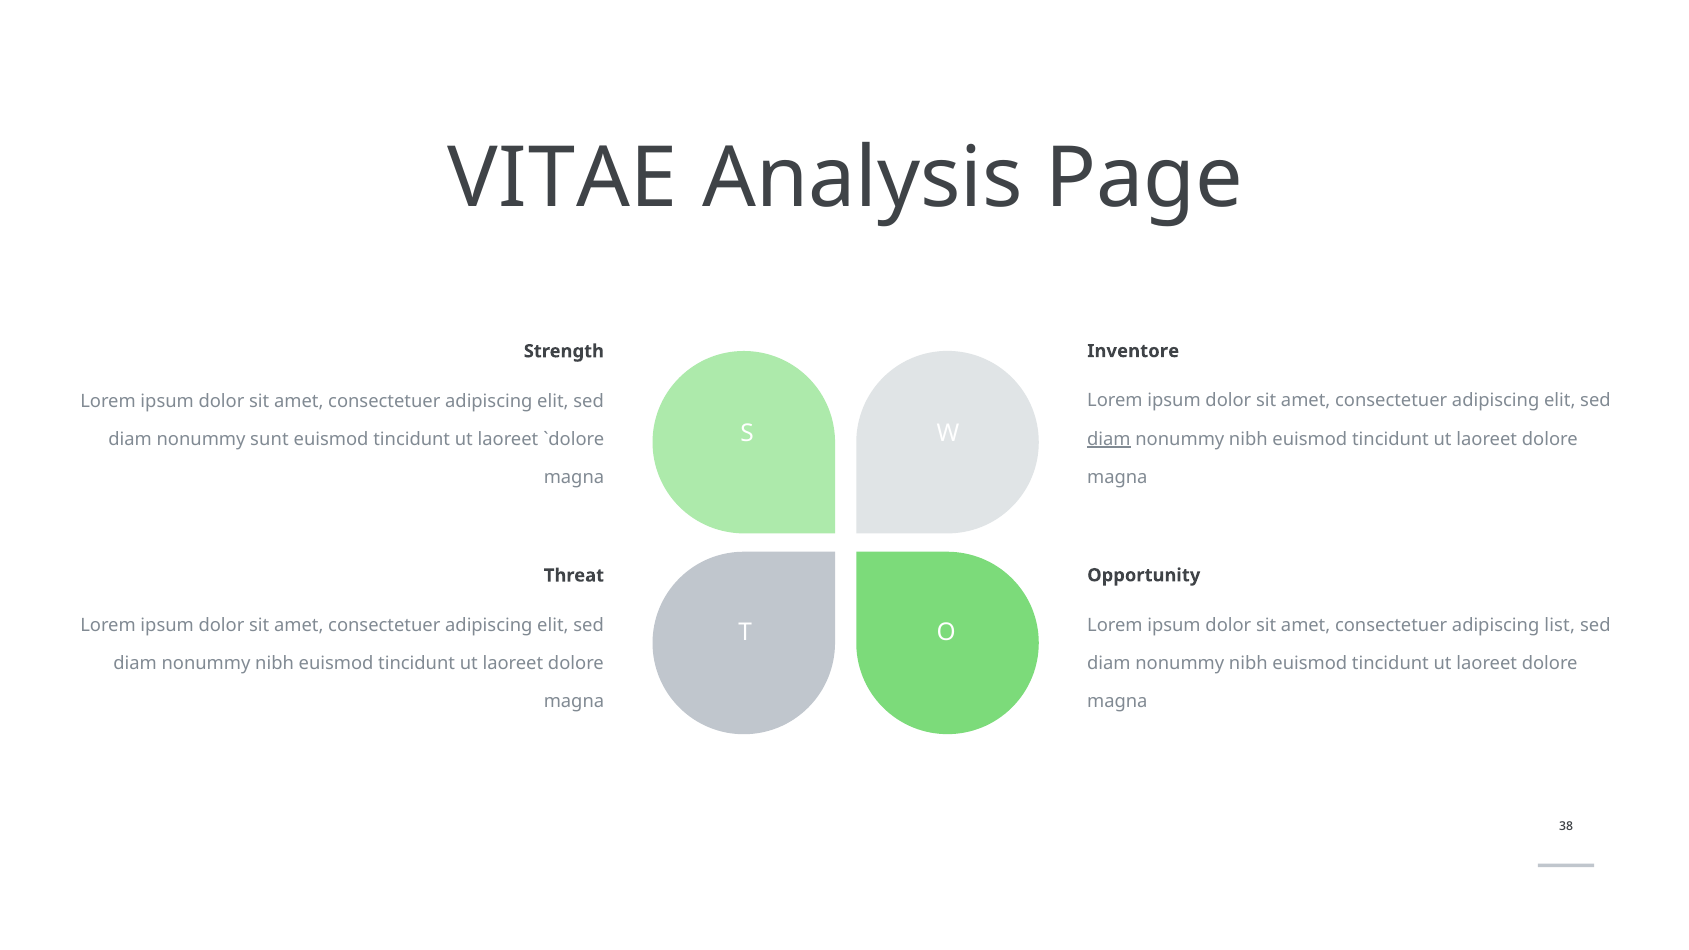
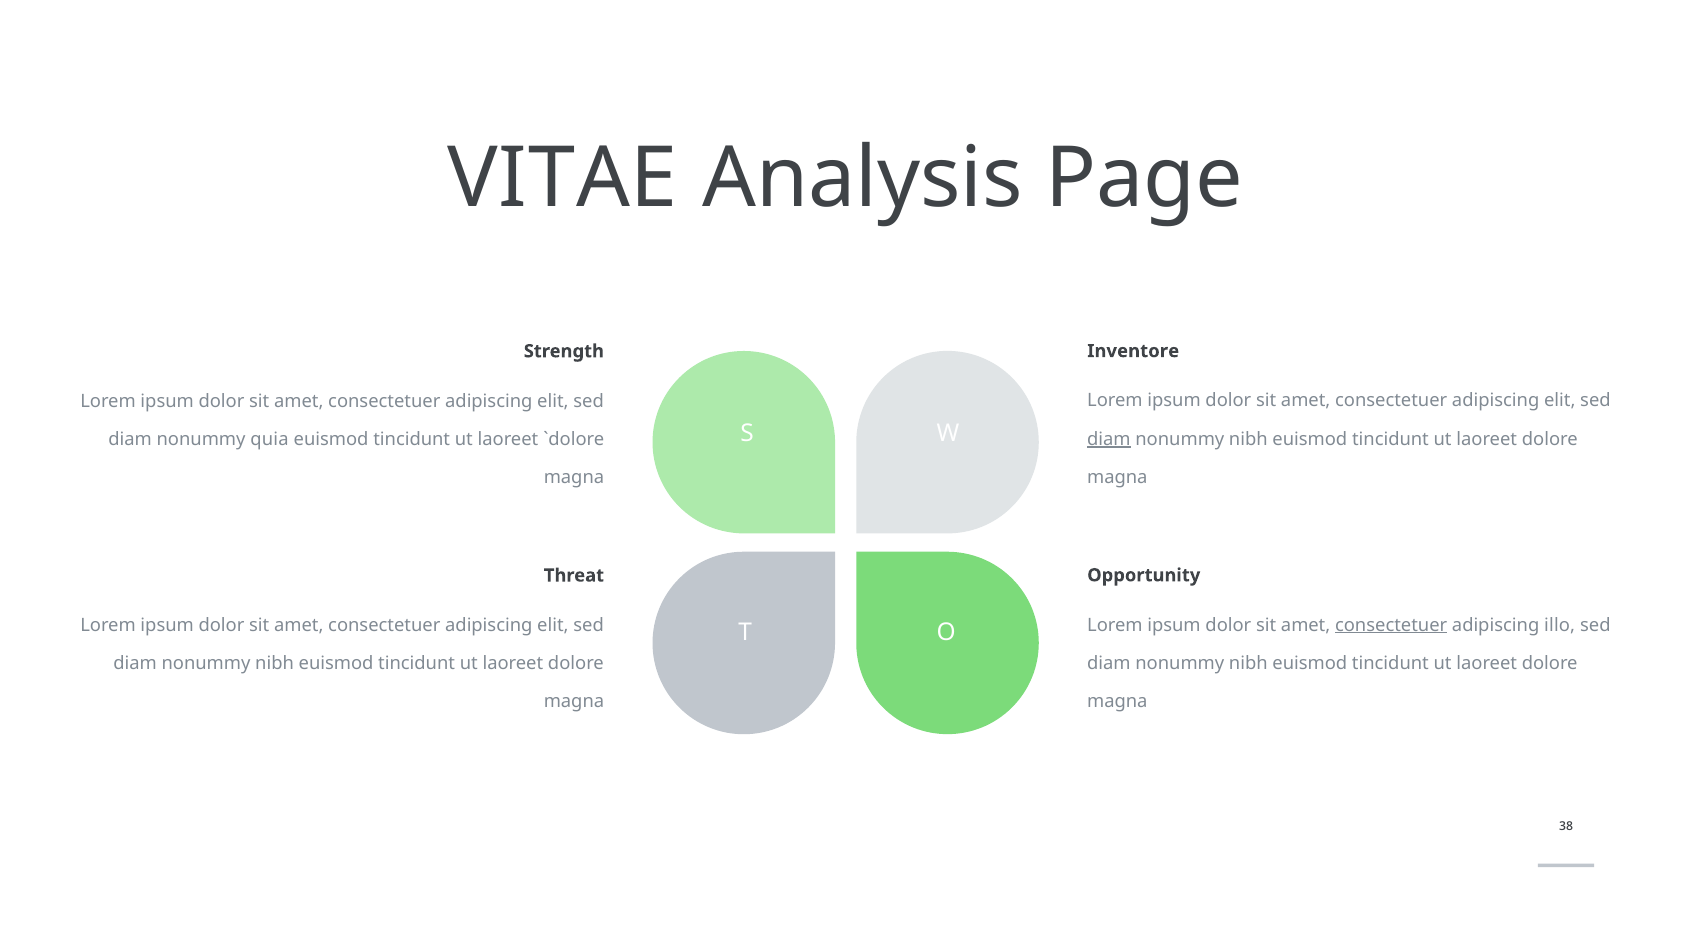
sunt: sunt -> quia (270, 439)
consectetuer underline: none -> present (1391, 625)
list: list -> illo (1560, 625)
